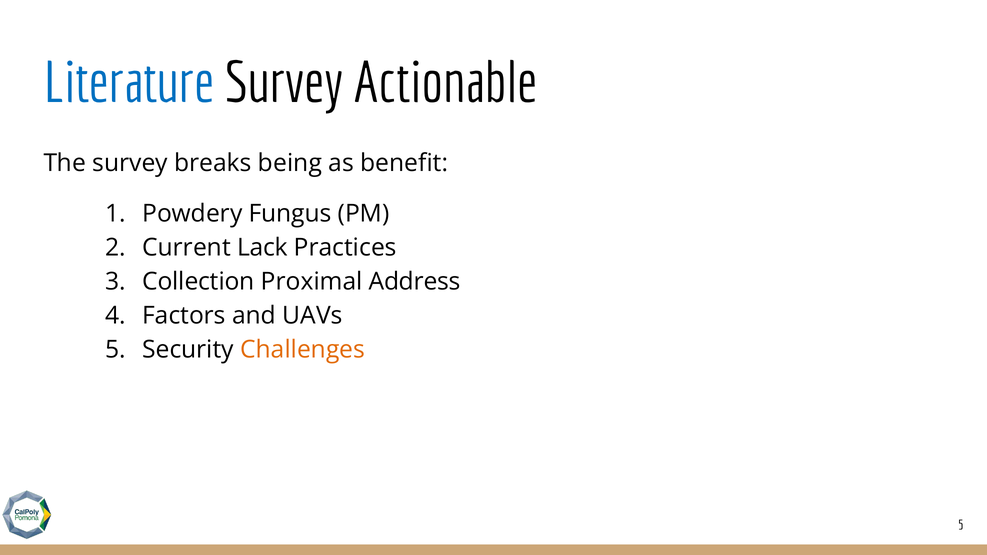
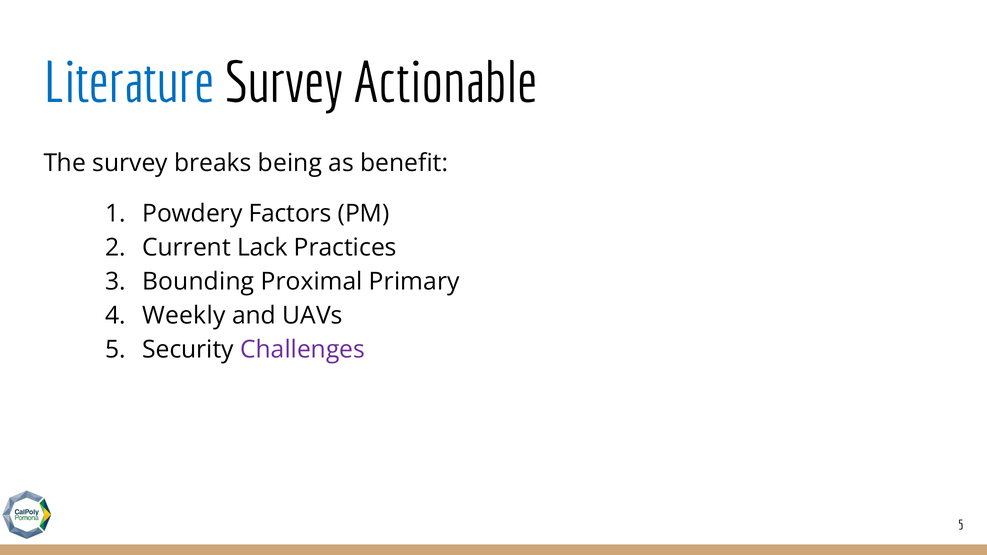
Fungus: Fungus -> Factors (290, 214)
Collection: Collection -> Bounding (198, 282)
Address: Address -> Primary (414, 282)
Factors: Factors -> Weekly (184, 316)
Challenges colour: orange -> purple (303, 350)
